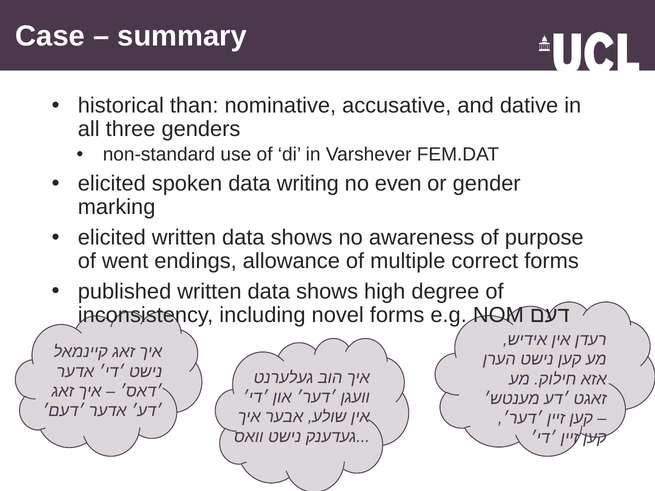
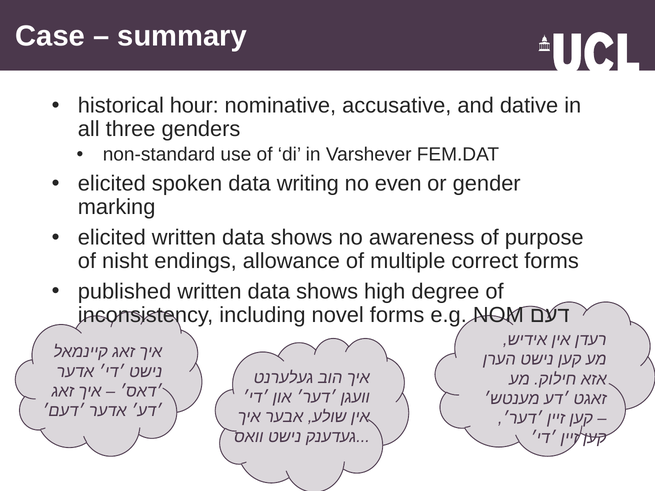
than: than -> hour (194, 106)
went: went -> nisht (125, 261)
